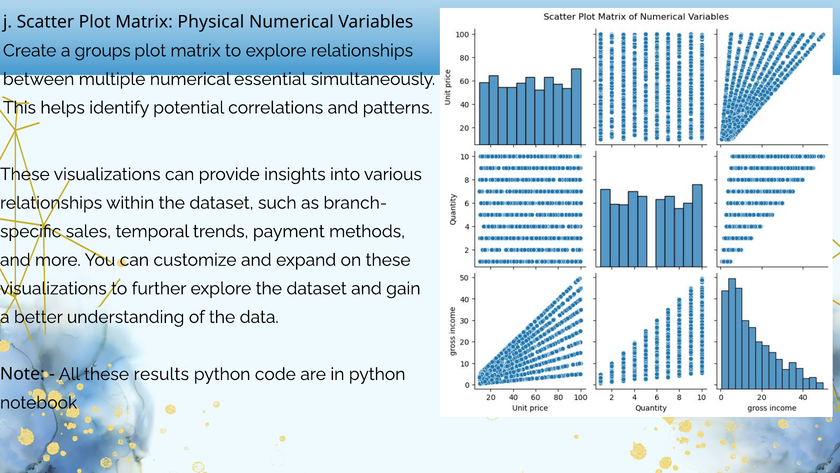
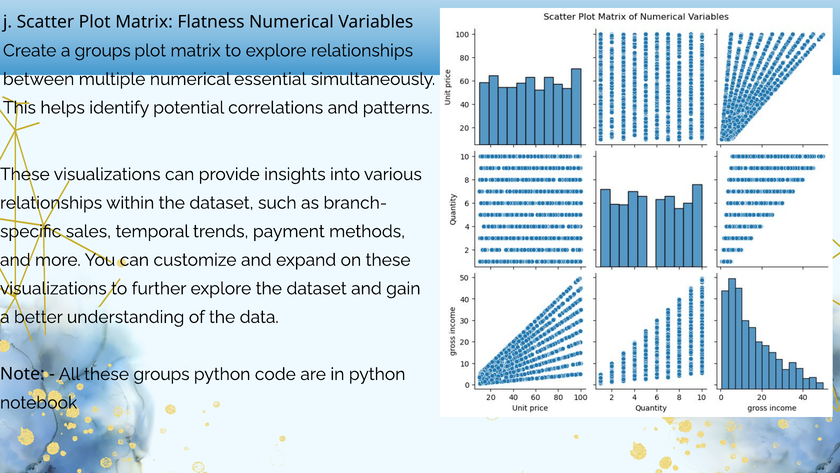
Physical: Physical -> Flatness (211, 22)
these results: results -> groups (162, 374)
